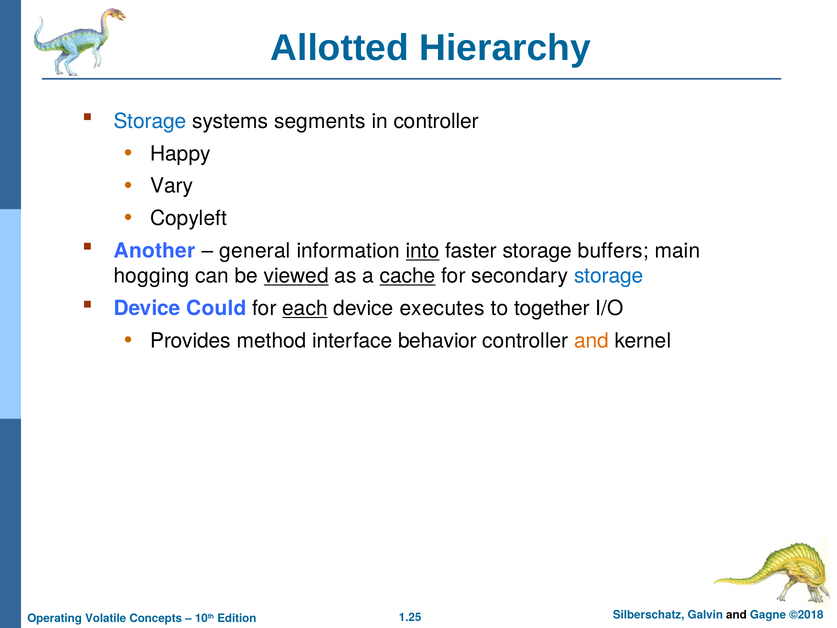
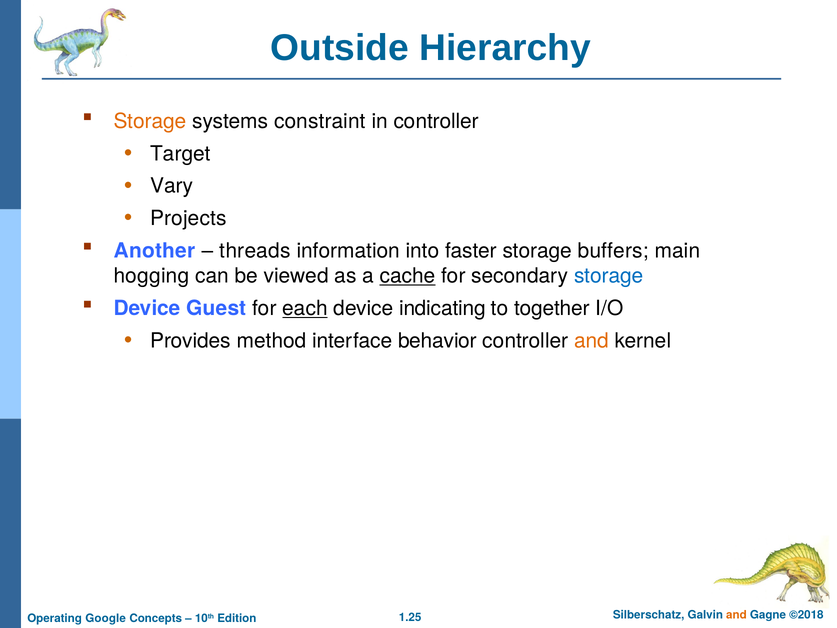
Allotted: Allotted -> Outside (340, 48)
Storage colour: blue -> orange (150, 121)
segments: segments -> constraint (320, 121)
Happy: Happy -> Target (180, 154)
Copyleft: Copyleft -> Projects (188, 218)
general: general -> threads (255, 251)
into underline: present -> none (423, 251)
viewed underline: present -> none (296, 276)
Could: Could -> Guest (216, 308)
executes: executes -> indicating (442, 308)
and colour: black -> orange (736, 615)
Volatile: Volatile -> Google (106, 618)
